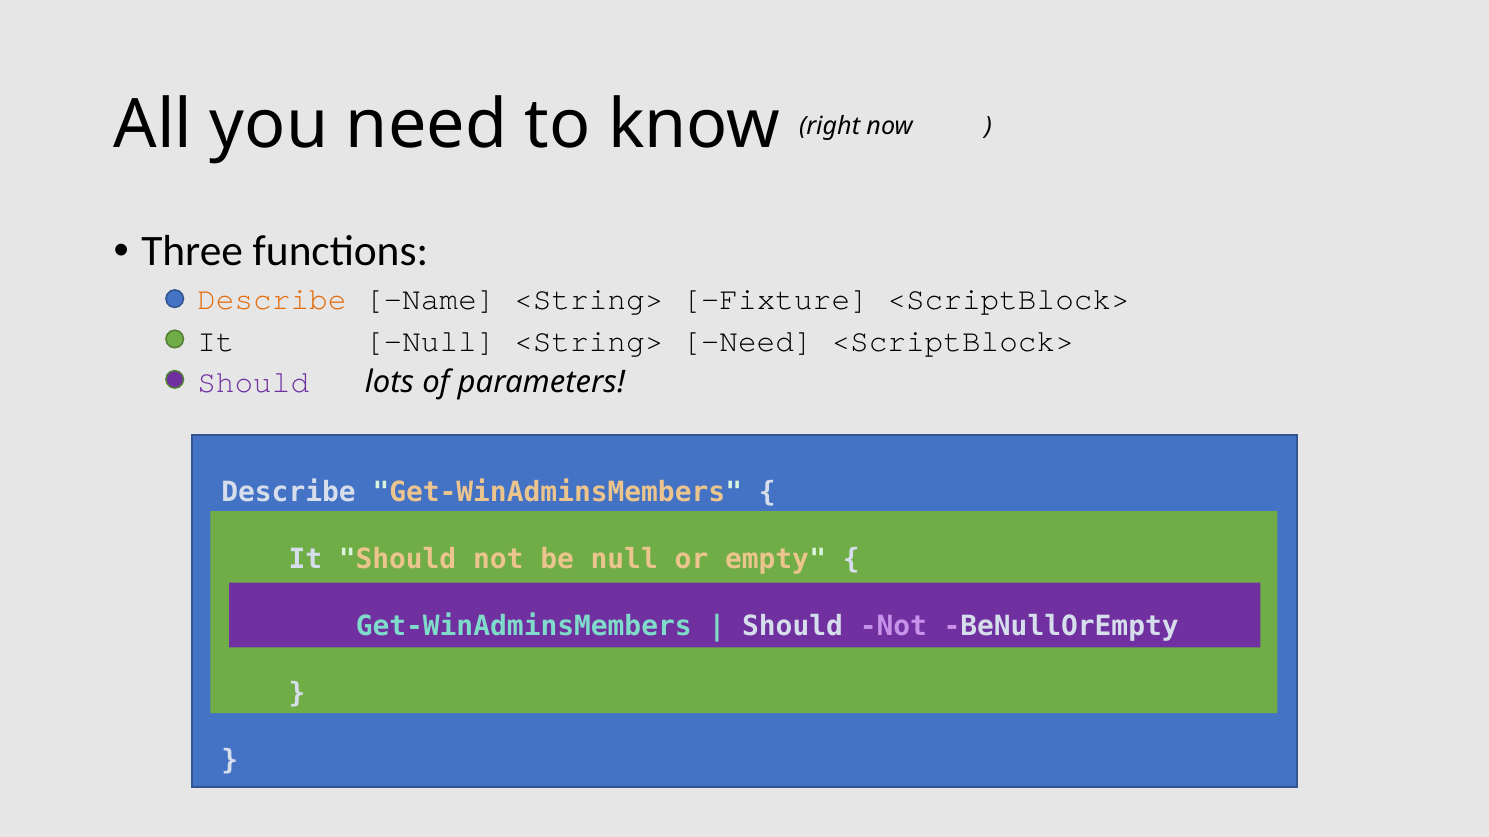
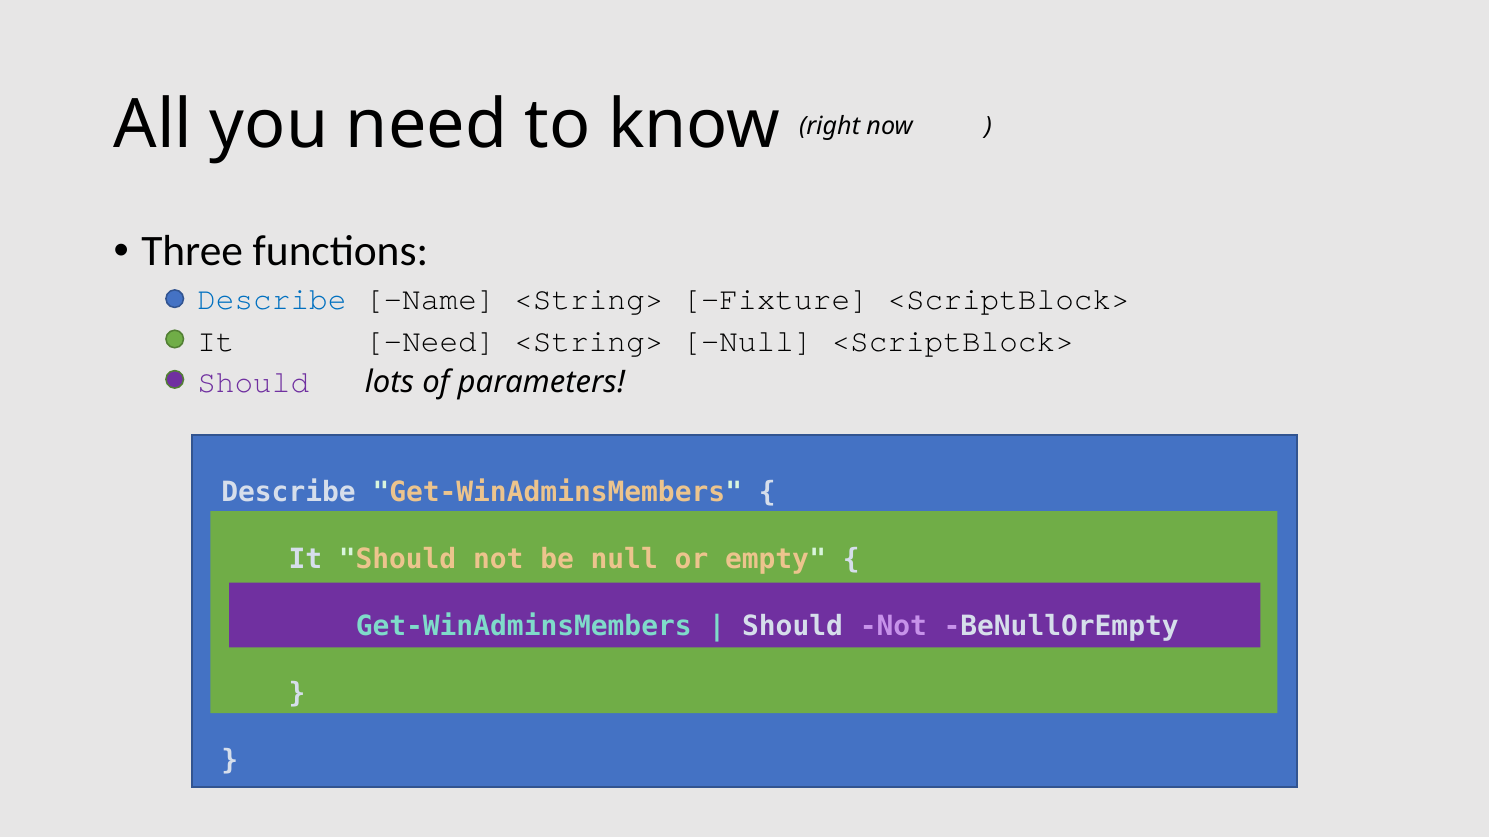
Describe colour: orange -> blue (272, 300)
It Null: Null -> Need (430, 341)
<String> Need: Need -> Null (747, 341)
